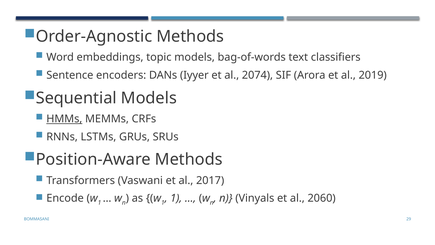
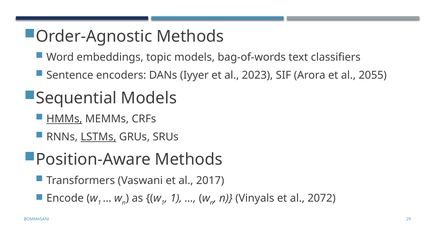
2074: 2074 -> 2023 (257, 75)
2019: 2019 -> 2055 (373, 75)
LSTMs underline: none -> present (98, 137)
2060: 2060 -> 2072 (322, 198)
